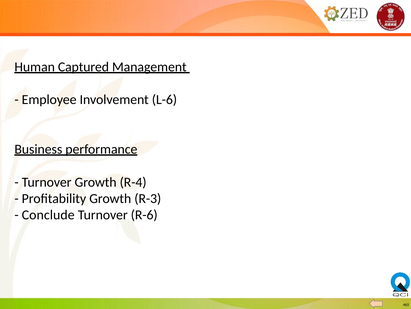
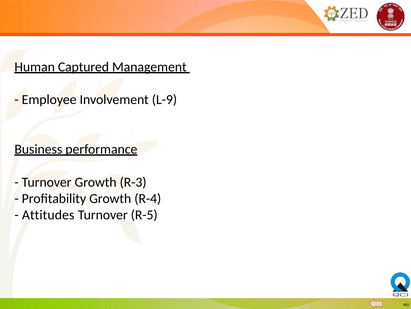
L-6: L-6 -> L-9 (164, 100)
R-4: R-4 -> R-3 (133, 182)
R-3: R-3 -> R-4 (148, 198)
Conclude: Conclude -> Attitudes (48, 215)
R-6: R-6 -> R-5 (144, 215)
